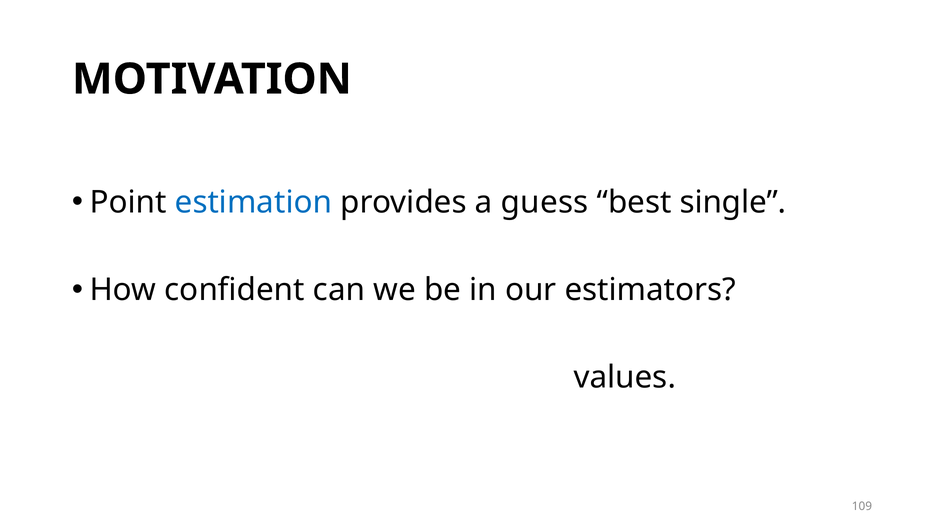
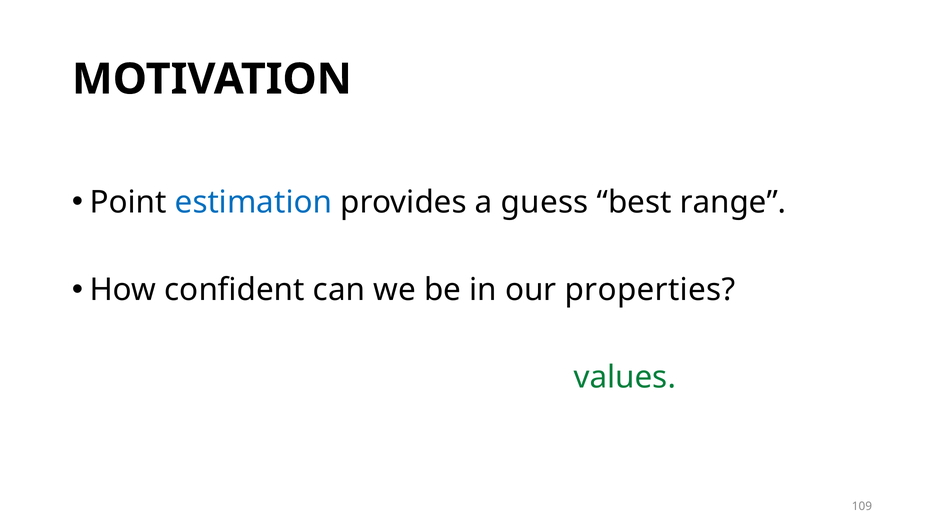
single: single -> range (733, 202)
estimators: estimators -> properties (650, 290)
values colour: black -> green (625, 378)
